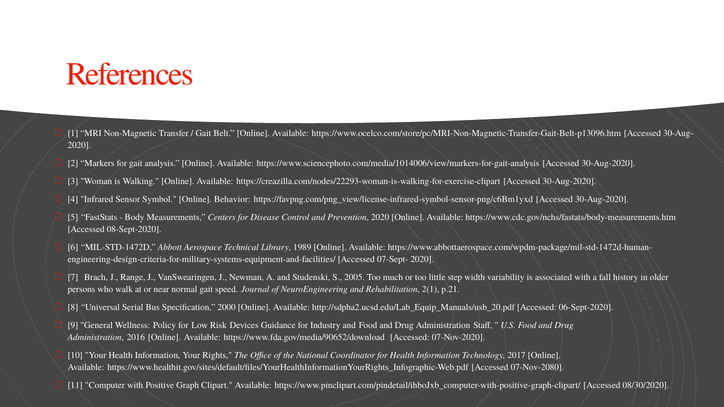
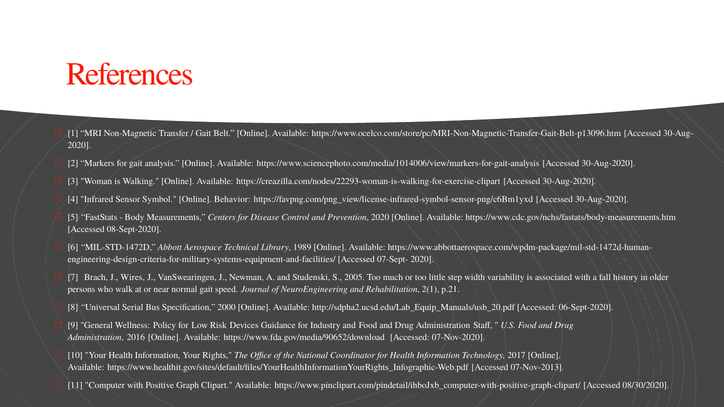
Range: Range -> Wires (133, 278)
07-Nov-2080: 07-Nov-2080 -> 07-Nov-2013 (537, 368)
